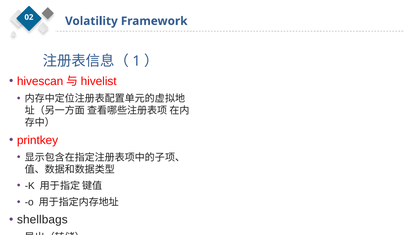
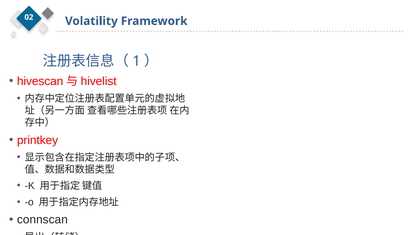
shellbags: shellbags -> connscan (42, 220)
